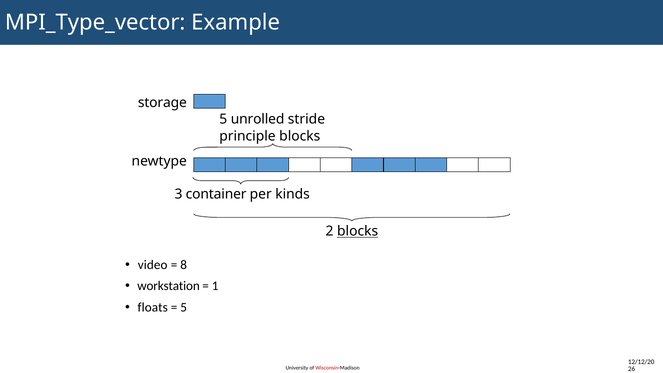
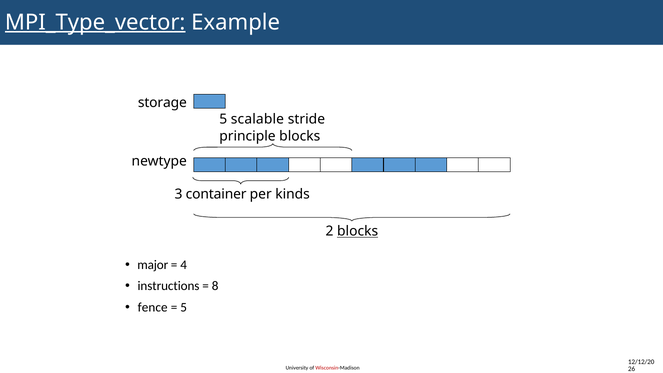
MPI_Type_vector underline: none -> present (95, 22)
unrolled: unrolled -> scalable (257, 119)
video: video -> major (153, 265)
8: 8 -> 4 (184, 265)
workstation: workstation -> instructions (169, 286)
1: 1 -> 8 (215, 286)
floats: floats -> fence (153, 307)
